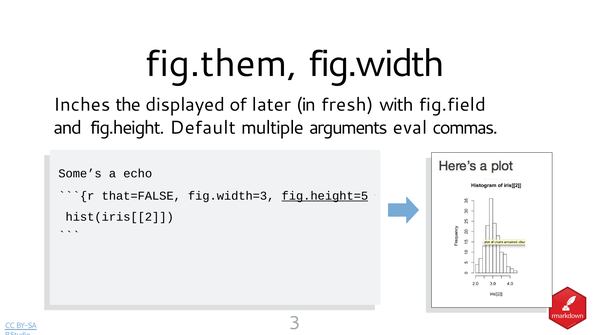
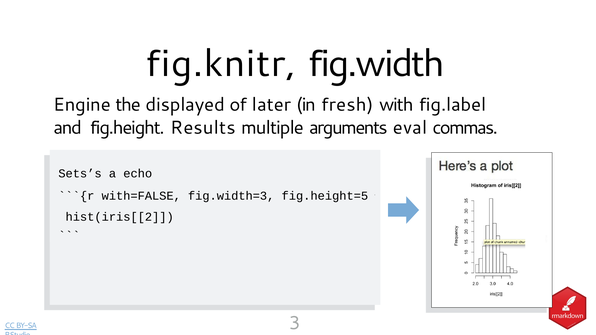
fig.them: fig.them -> fig.knitr (221, 64)
Inches: Inches -> Engine (82, 105)
fig.field: fig.field -> fig.label (452, 105)
Default: Default -> Results (203, 128)
Some’s: Some’s -> Sets’s (80, 174)
that=FALSE: that=FALSE -> with=FALSE (141, 196)
fig.height=5 underline: present -> none (325, 196)
